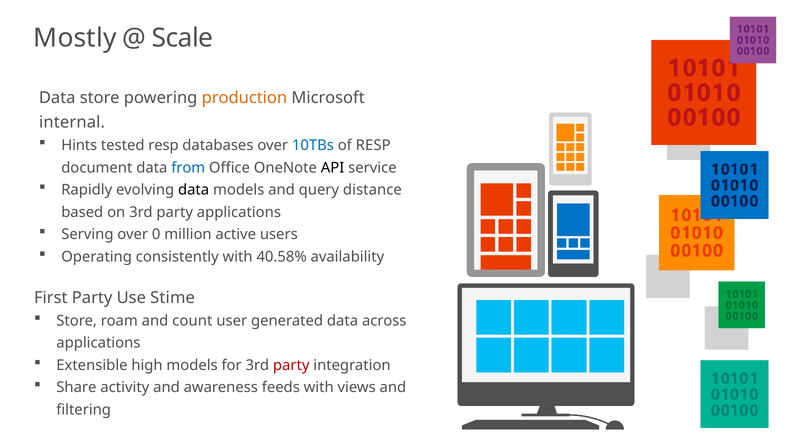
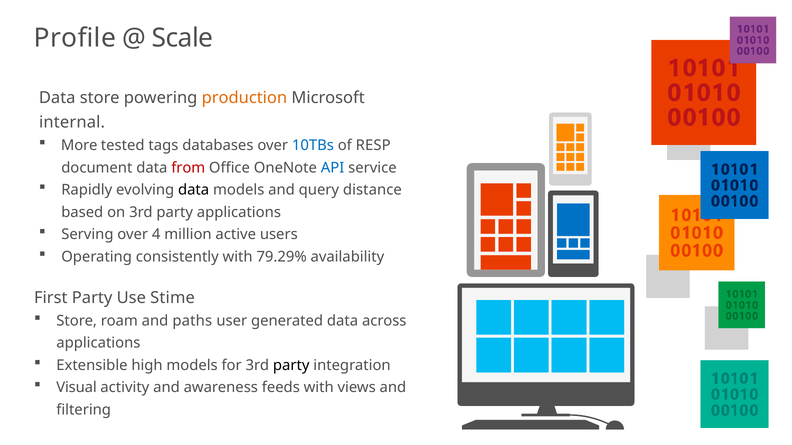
Mostly: Mostly -> Profile (75, 38)
Hints: Hints -> More (79, 146)
tested resp: resp -> tags (163, 146)
from colour: blue -> red (188, 168)
API colour: black -> blue (333, 168)
0: 0 -> 4 (156, 235)
40.58%: 40.58% -> 79.29% (282, 257)
count: count -> paths (192, 321)
party colour: red -> black (291, 366)
Share: Share -> Visual (76, 388)
